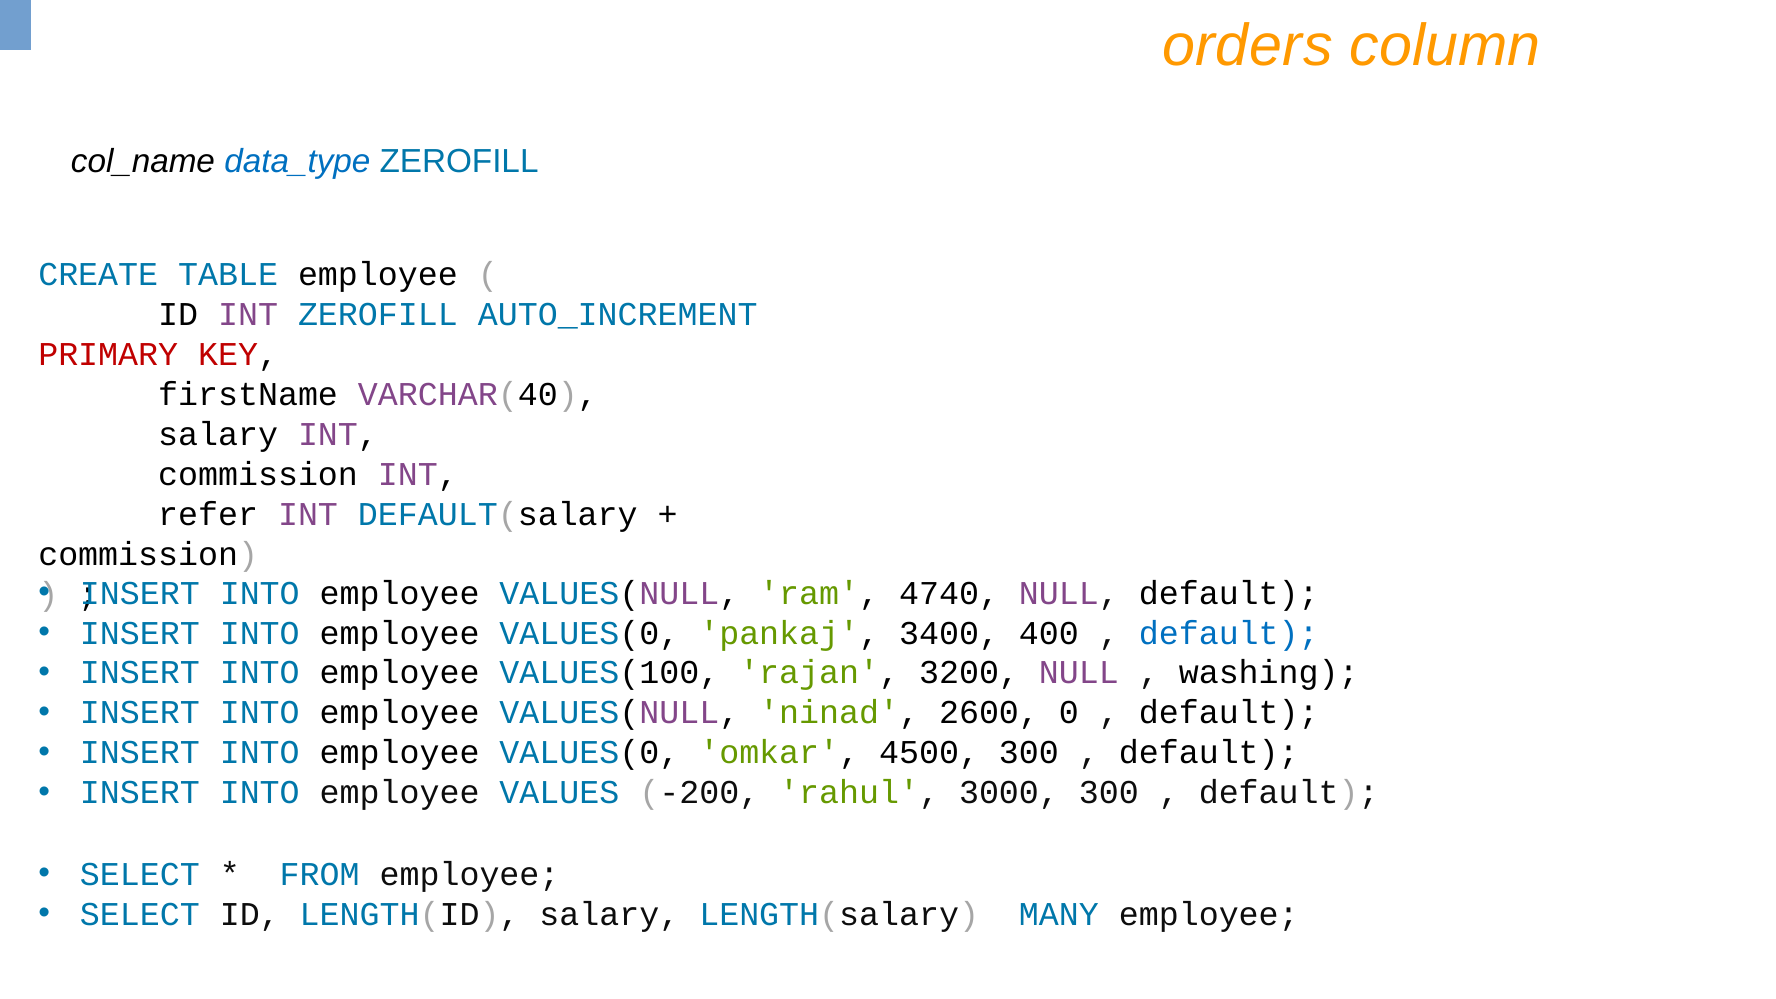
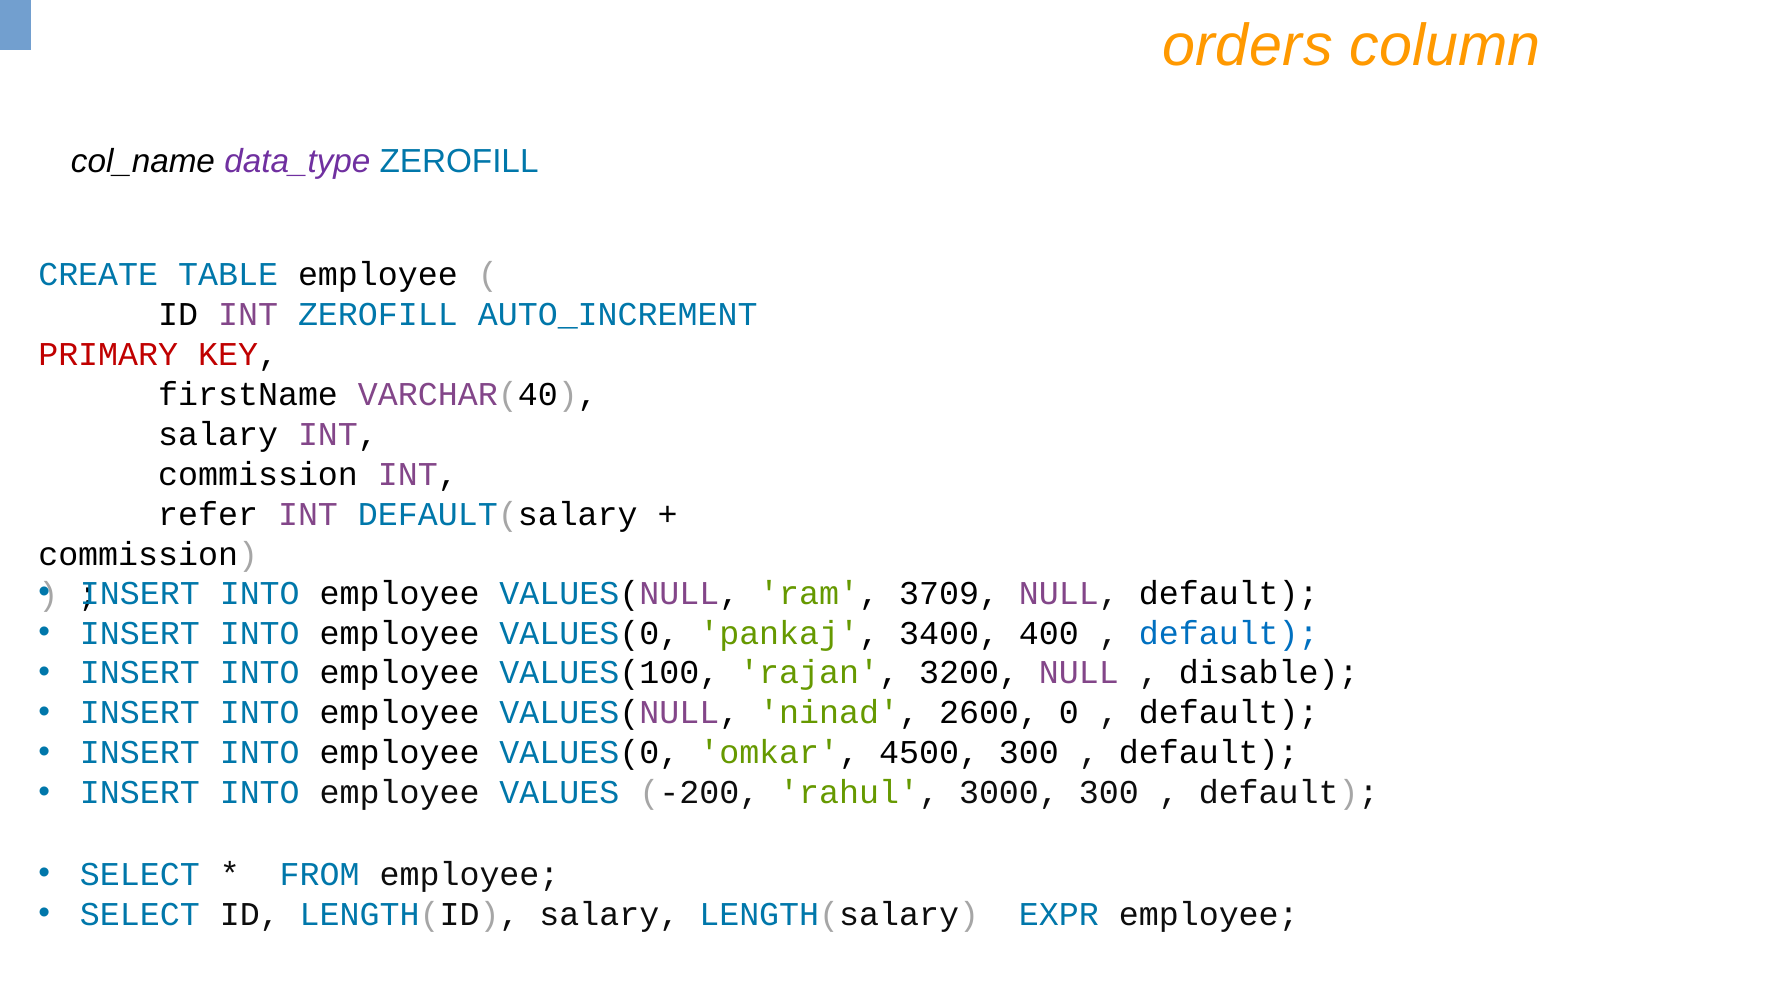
data_type colour: blue -> purple (297, 161)
4740: 4740 -> 3709 (949, 593)
washing: washing -> disable (1269, 673)
MANY: MANY -> EXPR (1059, 915)
